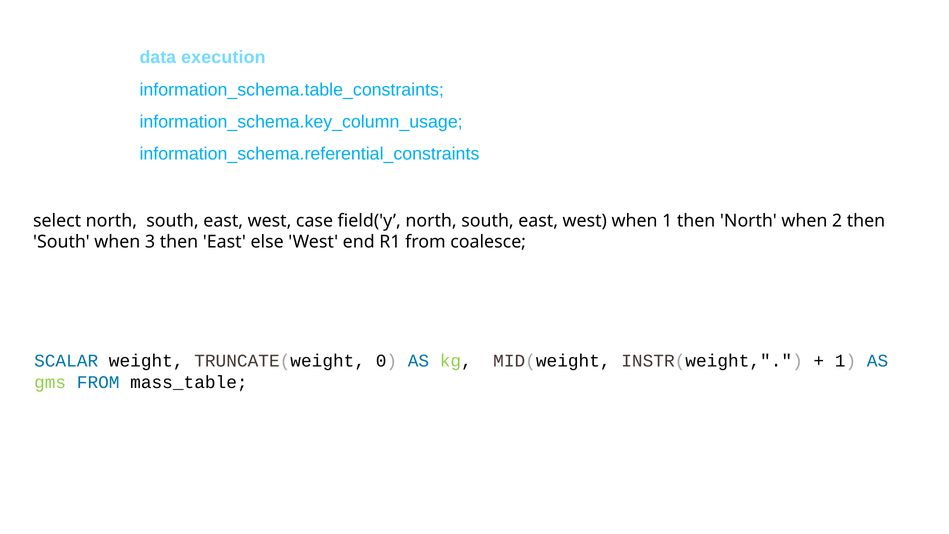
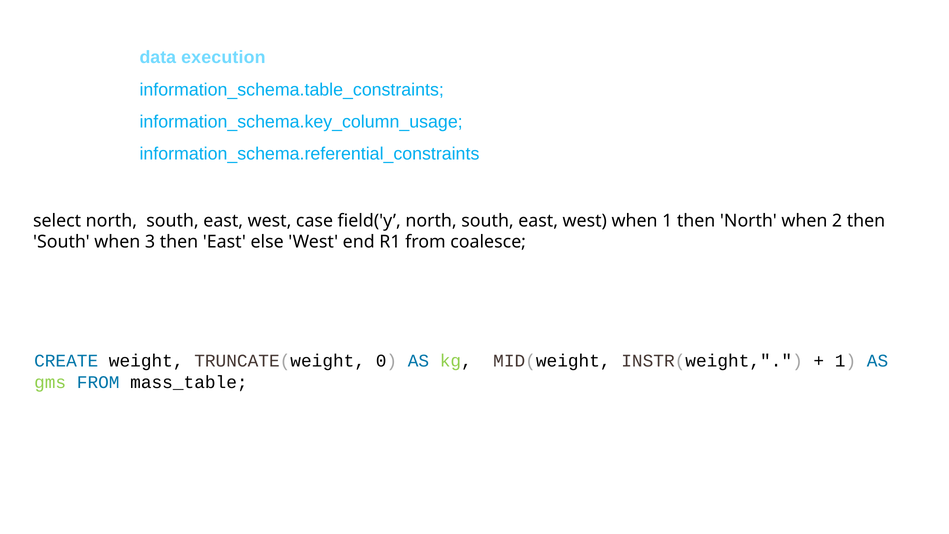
SCALAR: SCALAR -> CREATE (66, 361)
